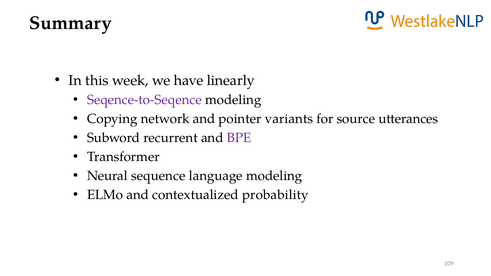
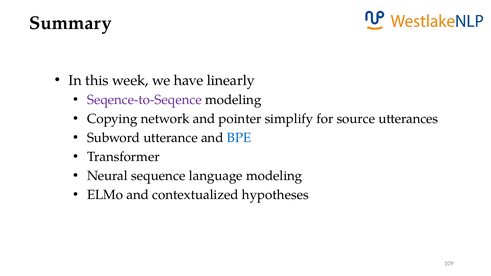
variants: variants -> simplify (289, 119)
recurrent: recurrent -> utterance (171, 138)
BPE colour: purple -> blue (239, 138)
probability: probability -> hypotheses (275, 195)
